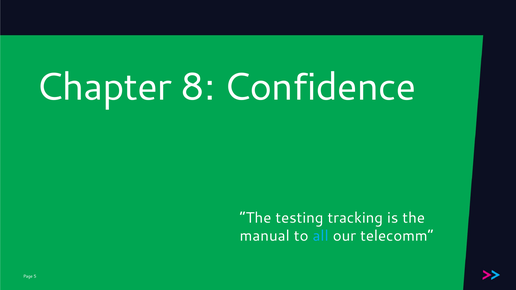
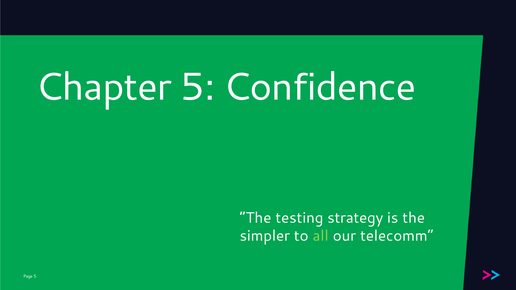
Chapter 8: 8 -> 5 (198, 87)
tracking: tracking -> strategy (355, 218)
manual: manual -> simpler (265, 236)
all colour: light blue -> light green (321, 236)
